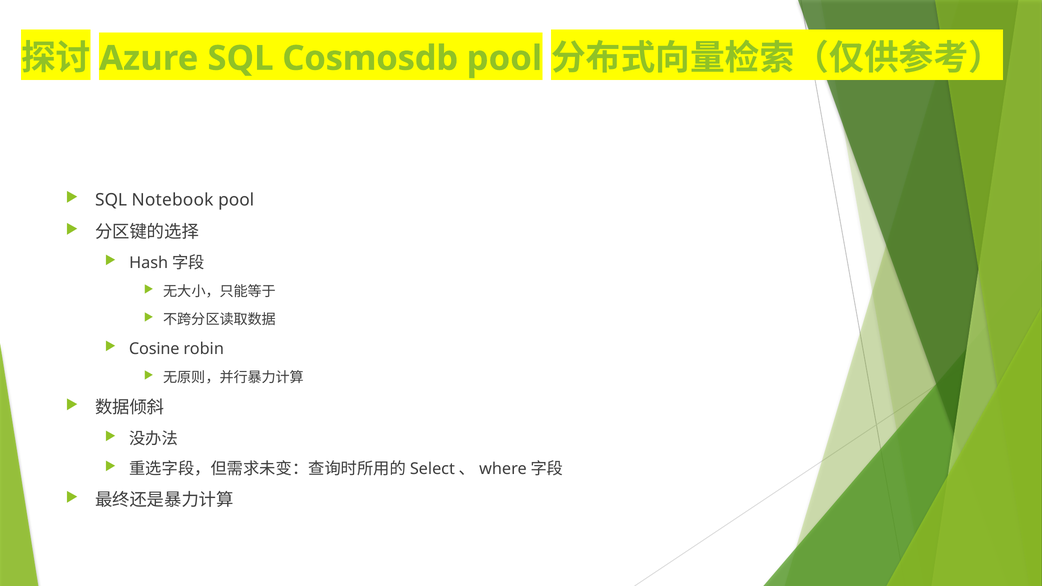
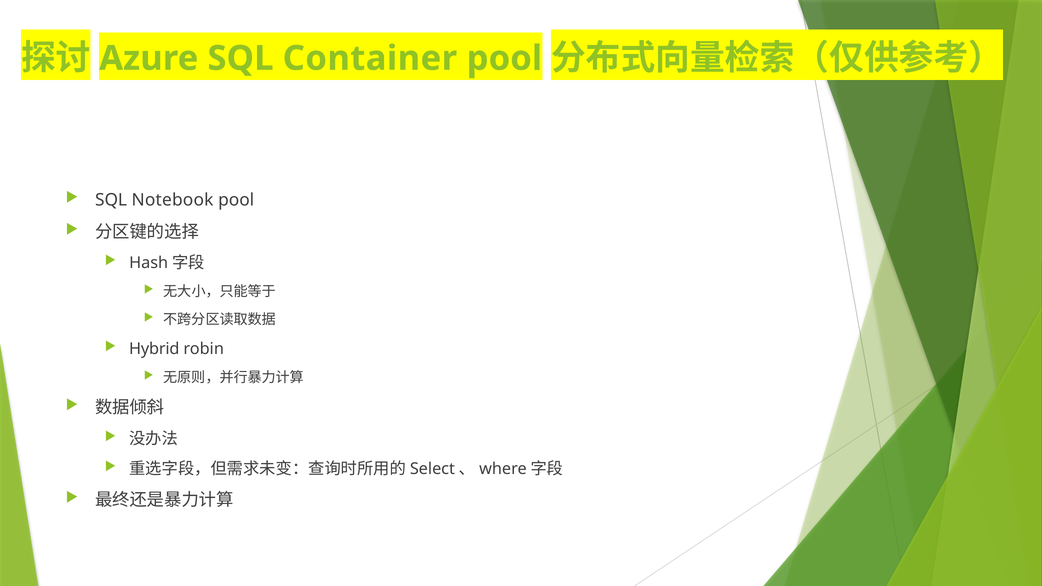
Cosmosdb: Cosmosdb -> Container (370, 58)
Cosine: Cosine -> Hybrid (154, 349)
